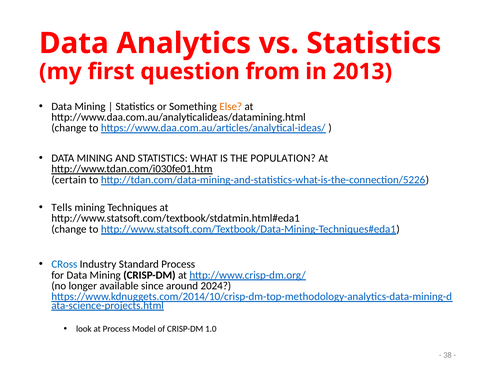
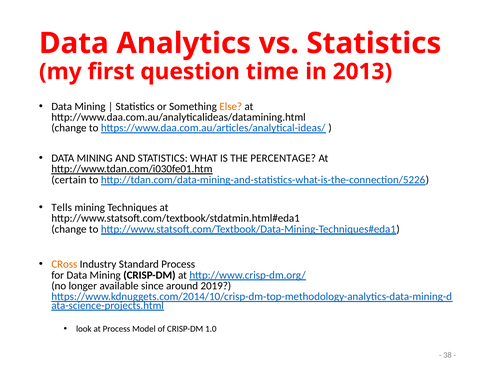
from: from -> time (272, 71)
POPULATION: POPULATION -> PERCENTAGE (283, 158)
CRoss colour: blue -> orange (64, 264)
2024: 2024 -> 2019 (216, 285)
